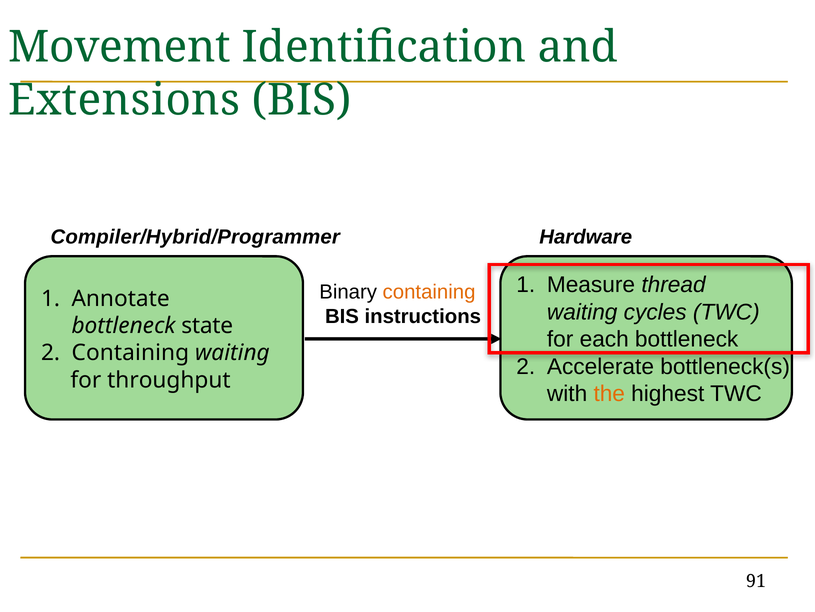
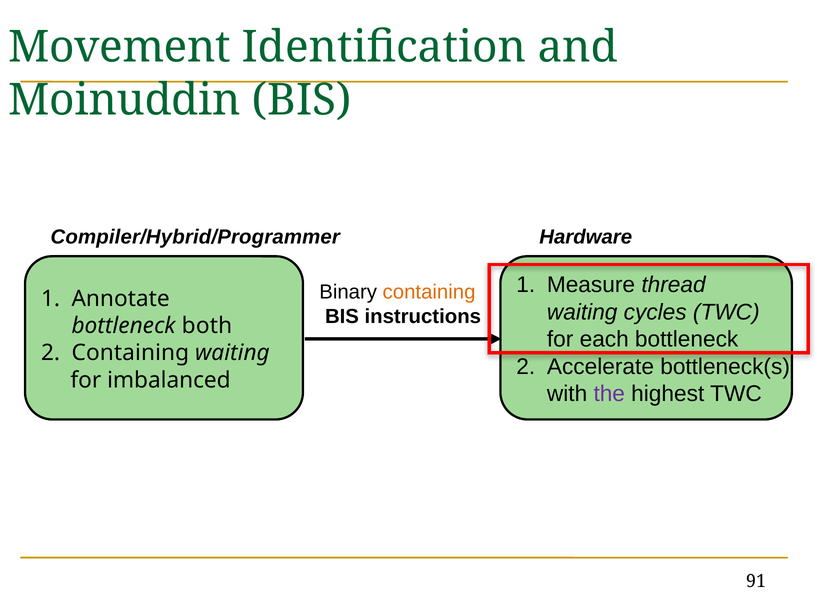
Extensions: Extensions -> Moinuddin (124, 100)
state: state -> both (207, 325)
throughput: throughput -> imbalanced (169, 380)
the colour: orange -> purple (609, 393)
